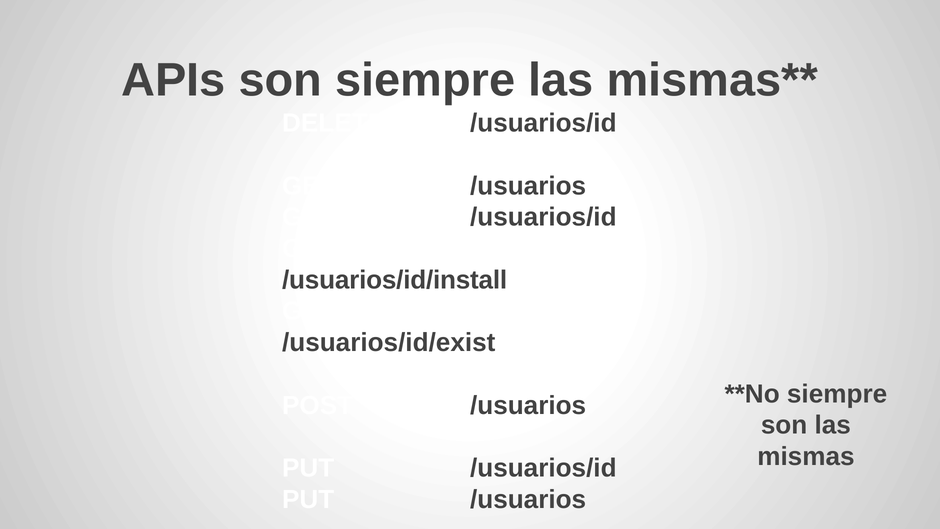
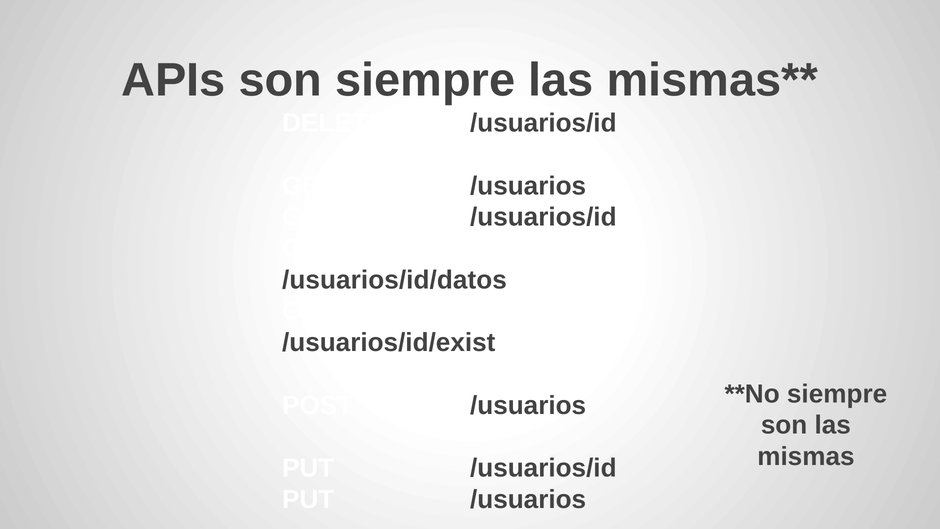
/usuarios/id/install: /usuarios/id/install -> /usuarios/id/datos (394, 280)
